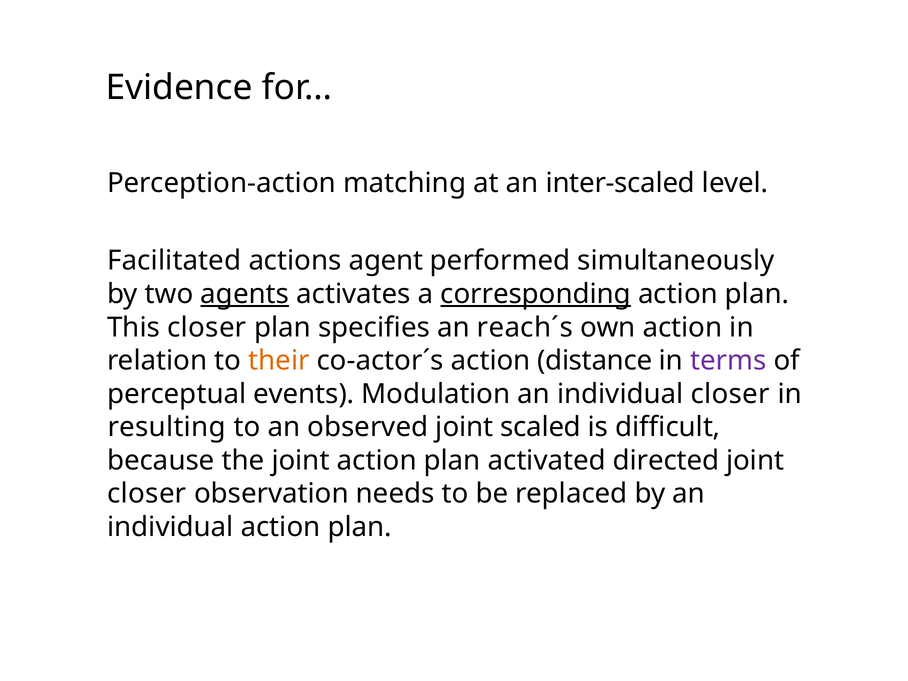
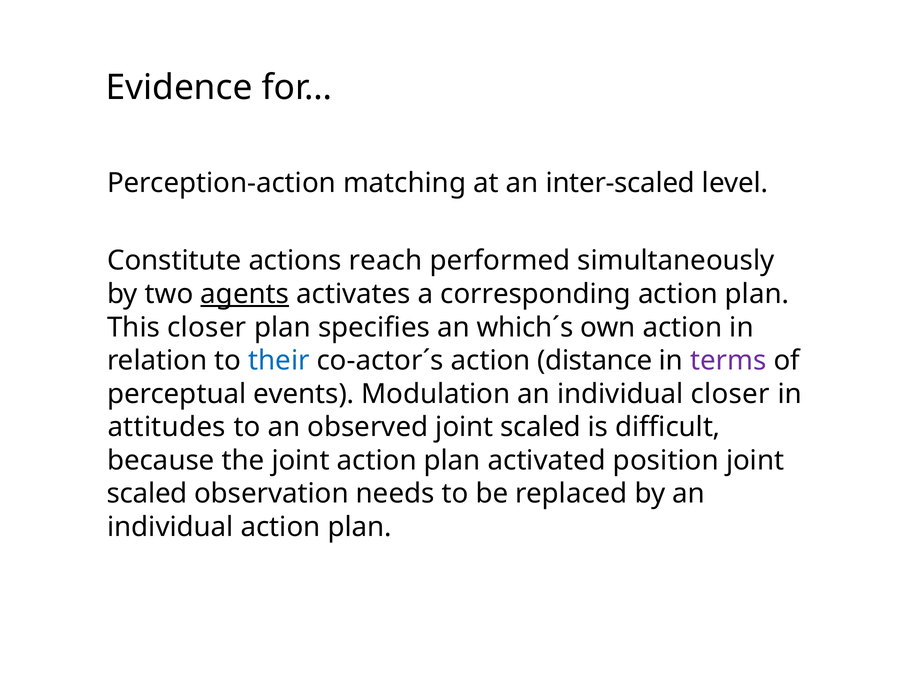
Facilitated: Facilitated -> Constitute (174, 261)
agent: agent -> reach (386, 261)
corresponding underline: present -> none (536, 294)
reach´s: reach´s -> which´s (525, 327)
their colour: orange -> blue (279, 361)
resulting: resulting -> attitudes (167, 427)
directed: directed -> position (666, 461)
closer: closer -> scaled (147, 494)
